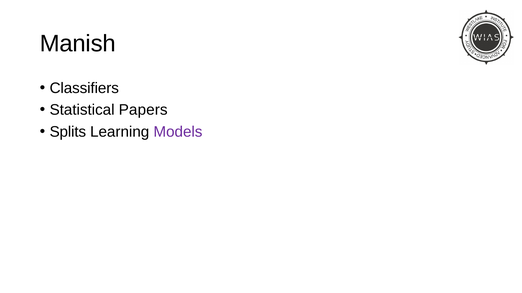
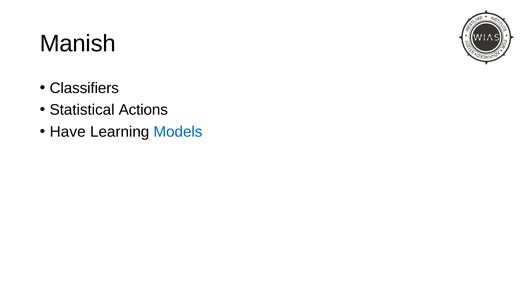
Papers: Papers -> Actions (143, 110)
Splits: Splits -> Have (68, 132)
Models colour: purple -> blue (178, 132)
